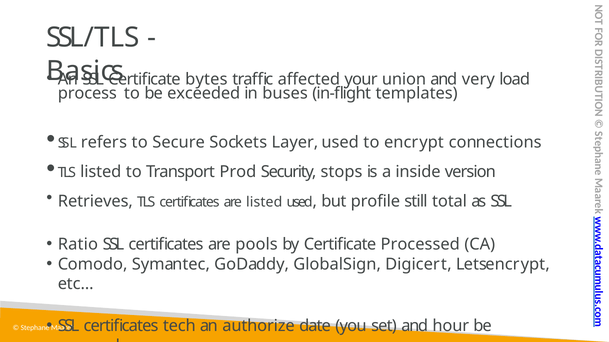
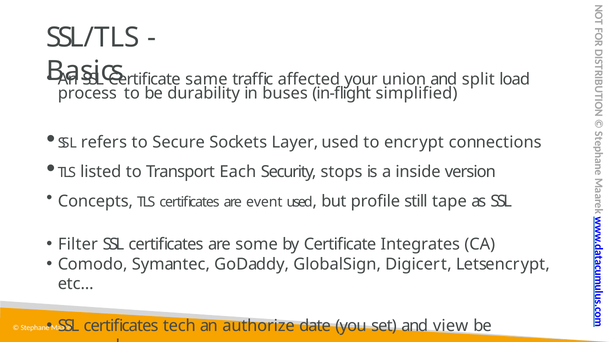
bytes: bytes -> same (206, 80)
very: very -> split (478, 80)
exceeded: exceeded -> durability (204, 93)
templates: templates -> simplified (417, 93)
Prod: Prod -> Each (238, 172)
Retrieves: Retrieves -> Concepts (95, 202)
are listed: listed -> event (264, 202)
total: total -> tape (449, 202)
Ratio: Ratio -> Filter (78, 244)
pools: pools -> some (257, 244)
Processed: Processed -> Integrates (420, 244)
hour: hour -> view (451, 326)
